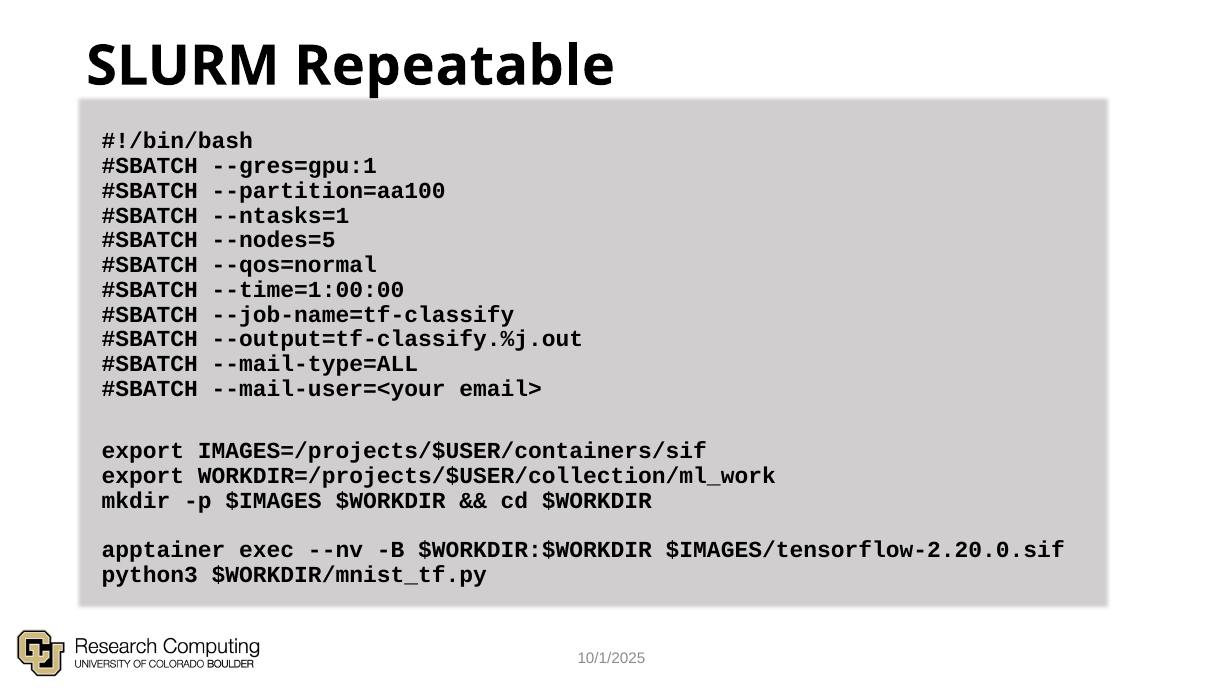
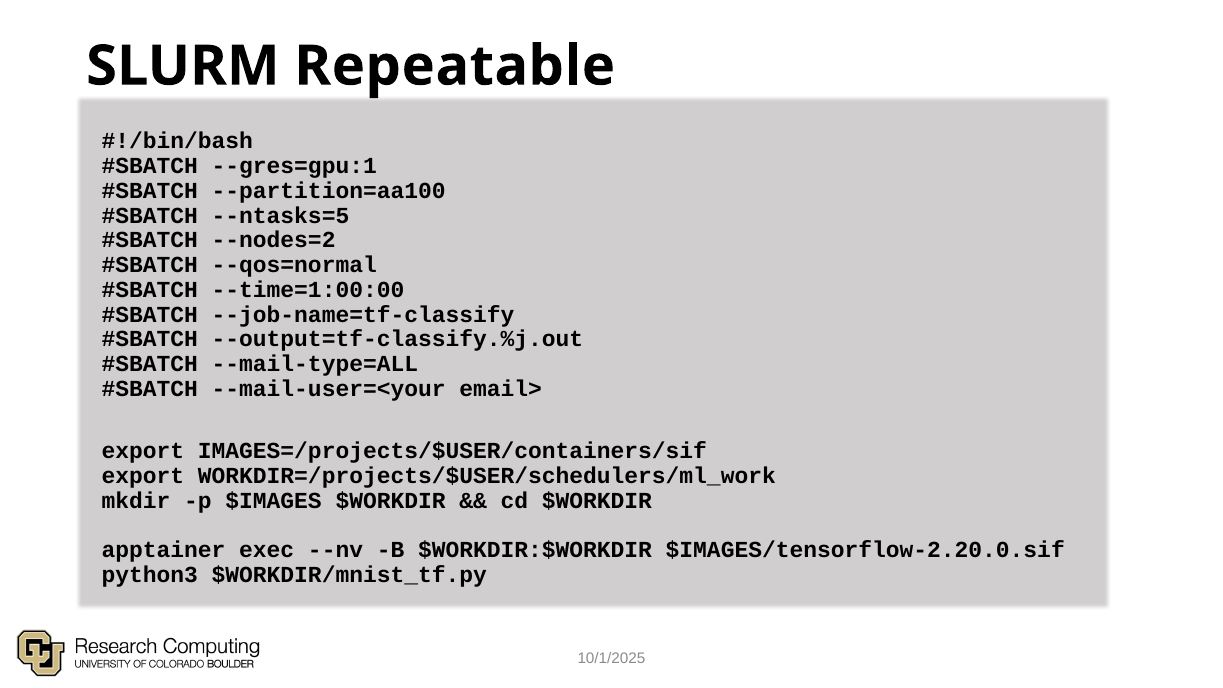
--ntasks=1: --ntasks=1 -> --ntasks=5 (280, 215)
--nodes=5: --nodes=5 -> --nodes=2 (274, 240)
WORKDIR=/projects/$USER/collection/ml_work: WORKDIR=/projects/$USER/collection/ml_work -> WORKDIR=/projects/$USER/schedulers/ml_work (487, 476)
